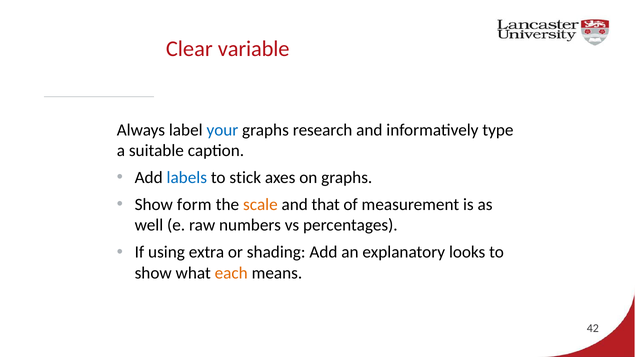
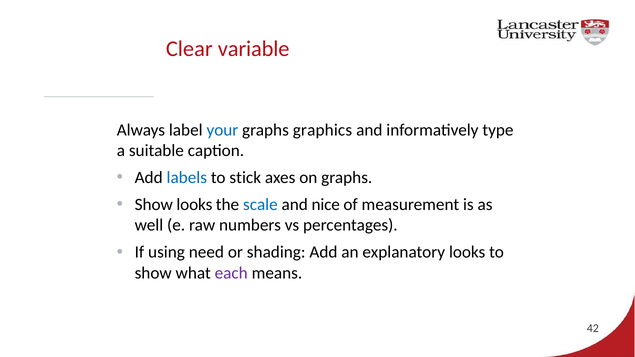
research: research -> graphics (322, 130)
Show form: form -> looks (194, 205)
scale colour: orange -> blue (260, 205)
that: that -> nice (326, 205)
extra: extra -> need (206, 252)
each colour: orange -> purple (231, 273)
